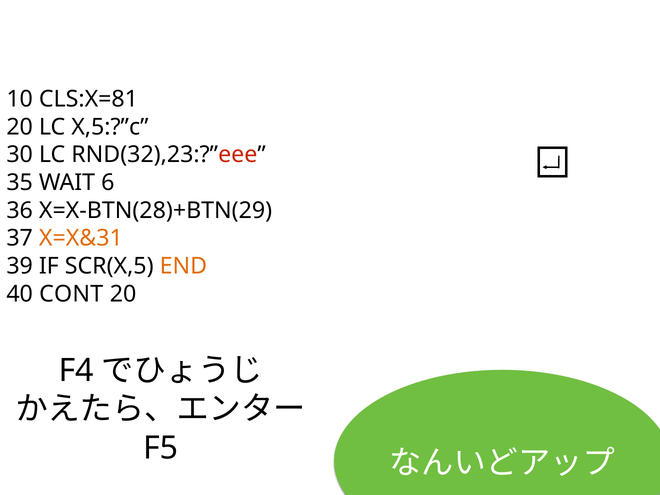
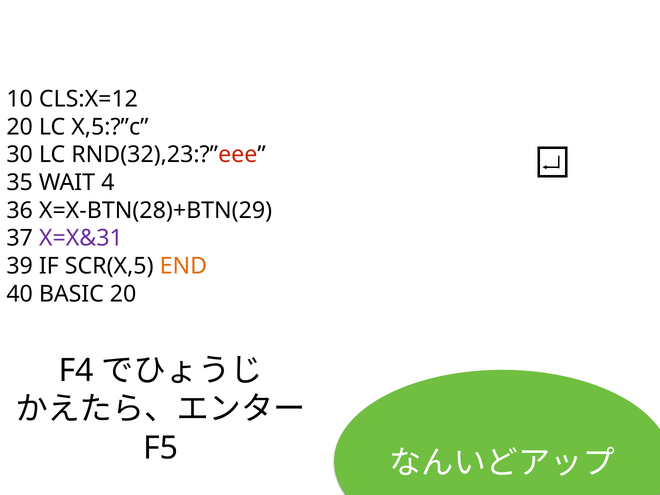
CLS:X=81: CLS:X=81 -> CLS:X=12 (88, 99)
6: 6 -> 4 (108, 183)
X=X&31 colour: orange -> purple (81, 238)
CONT: CONT -> BASIC (71, 294)
